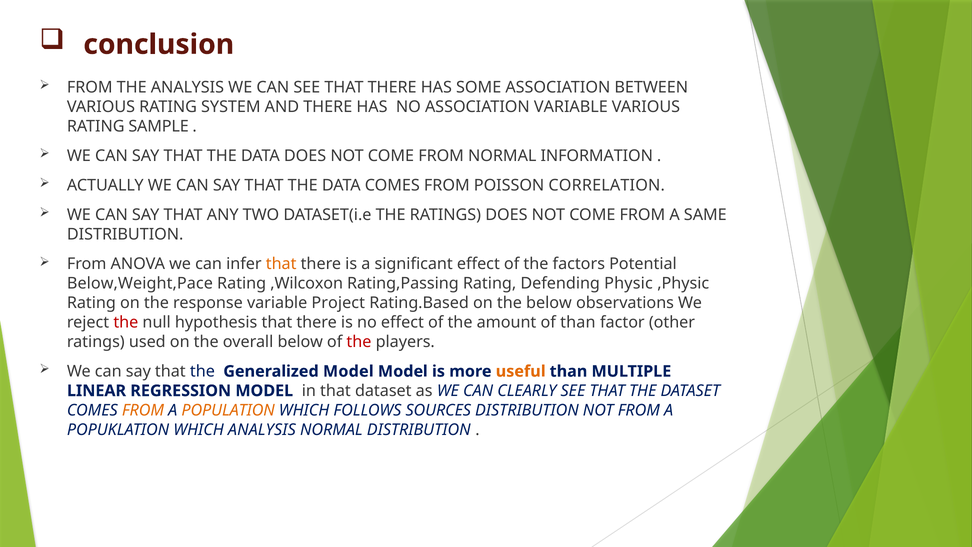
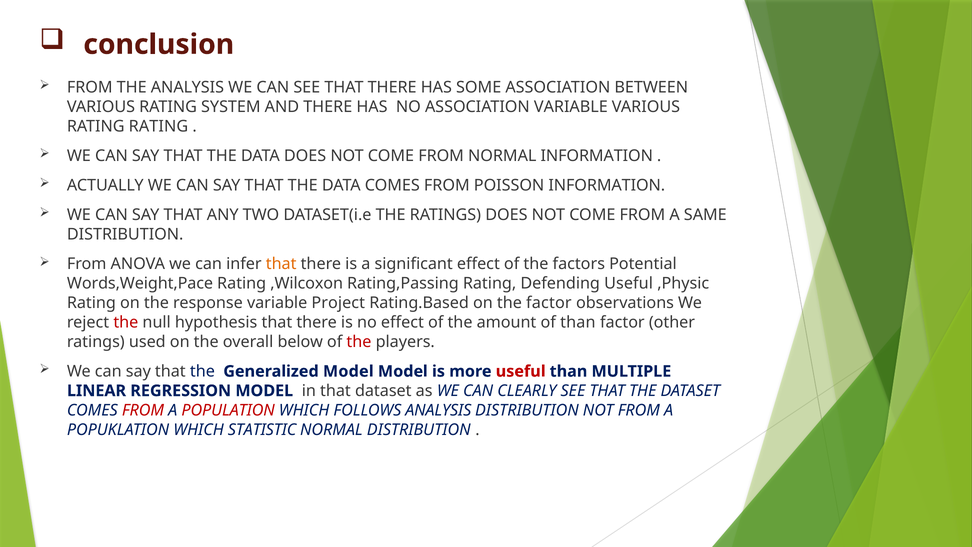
RATING SAMPLE: SAMPLE -> RATING (158, 126)
POISSON CORRELATION: CORRELATION -> INFORMATION (607, 185)
Below,Weight,Pace: Below,Weight,Pace -> Words,Weight,Pace (140, 283)
Defending Physic: Physic -> Useful (629, 283)
the below: below -> factor (549, 303)
useful colour: orange -> red (521, 371)
FROM colour: orange -> red (143, 410)
POPULATION colour: orange -> red (228, 410)
FOLLOWS SOURCES: SOURCES -> ANALYSIS (438, 410)
WHICH ANALYSIS: ANALYSIS -> STATISTIC (262, 429)
